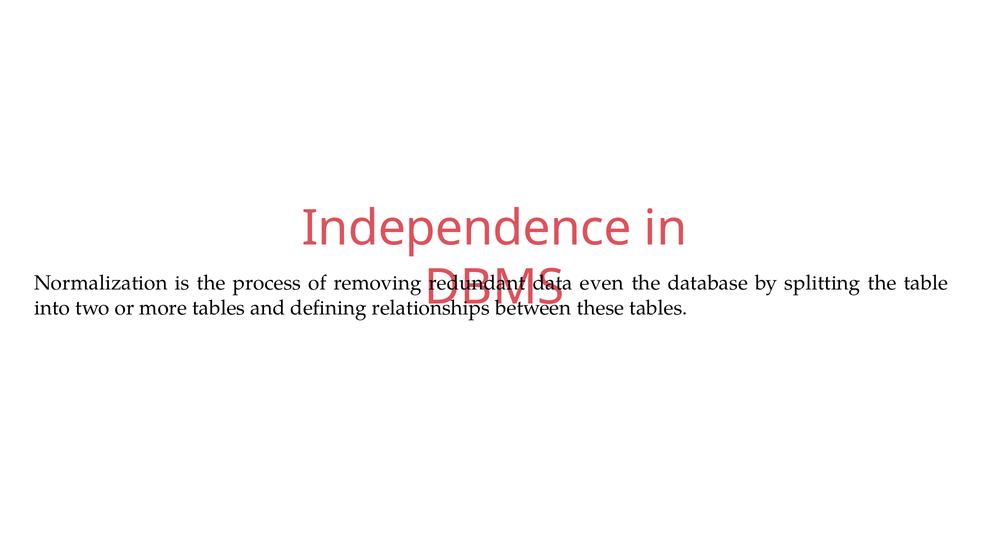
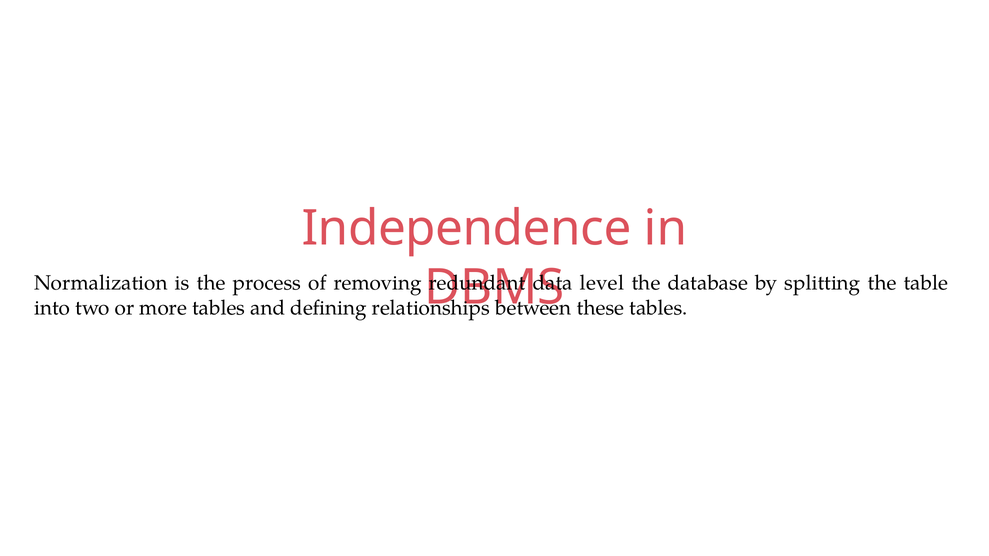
even: even -> level (602, 283)
